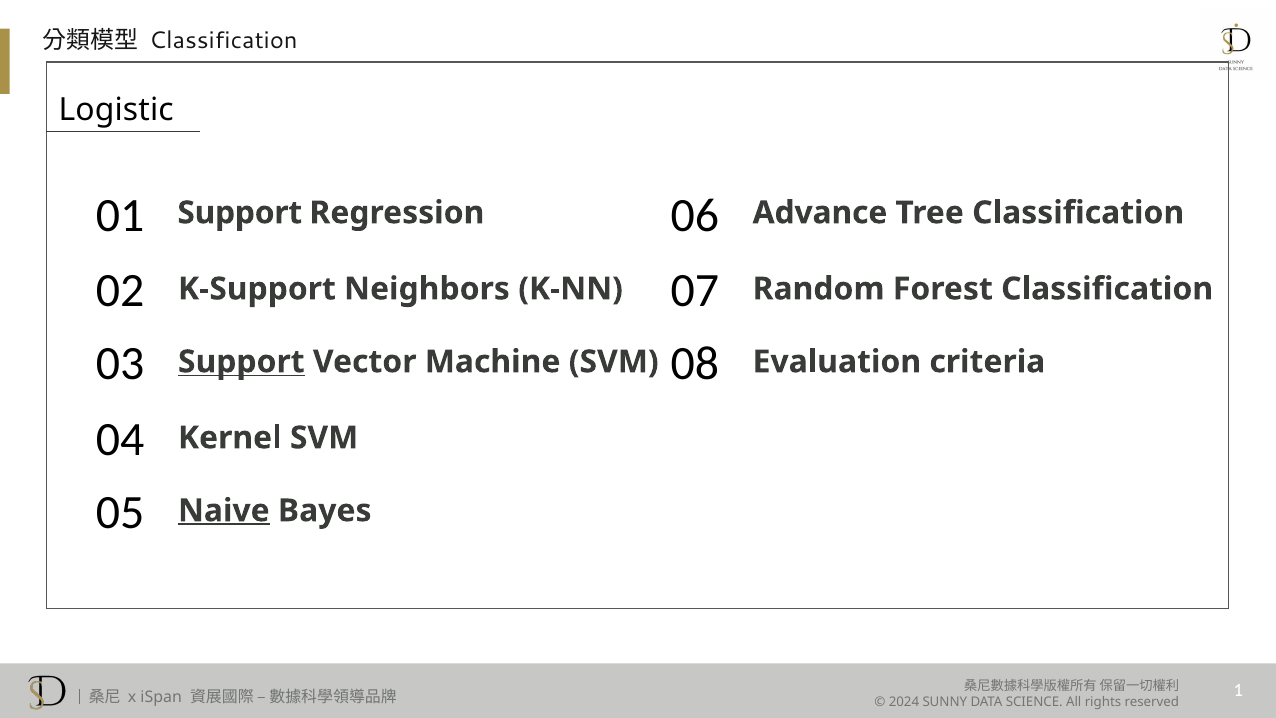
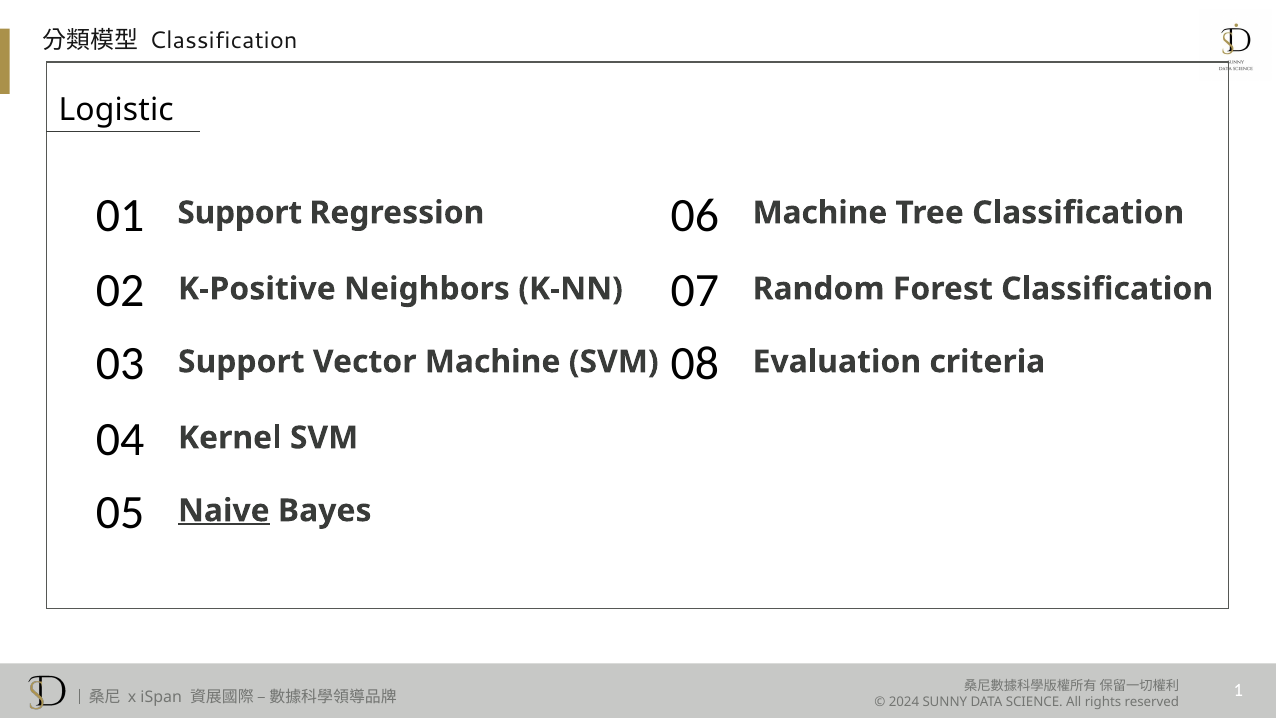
Advance: Advance -> Machine (820, 213)
K-Support: K-Support -> K-Positive (257, 289)
Support underline: present -> none (241, 362)
